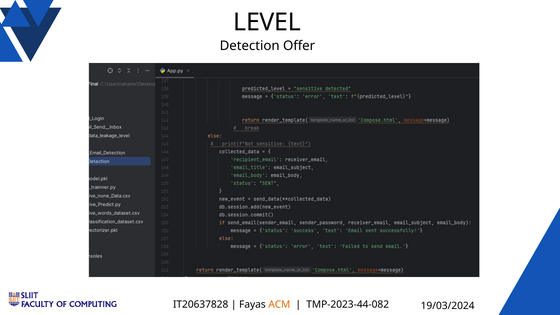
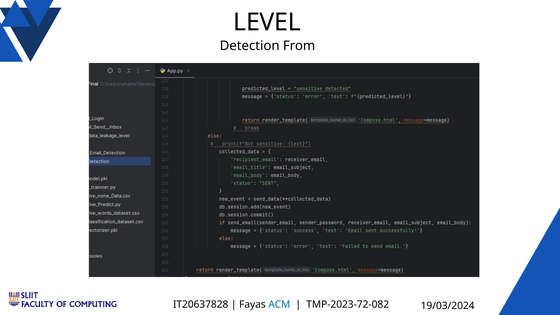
Offer: Offer -> From (299, 46)
ACM colour: orange -> blue (279, 304)
TMP-2023-44-082: TMP-2023-44-082 -> TMP-2023-72-082 (348, 304)
